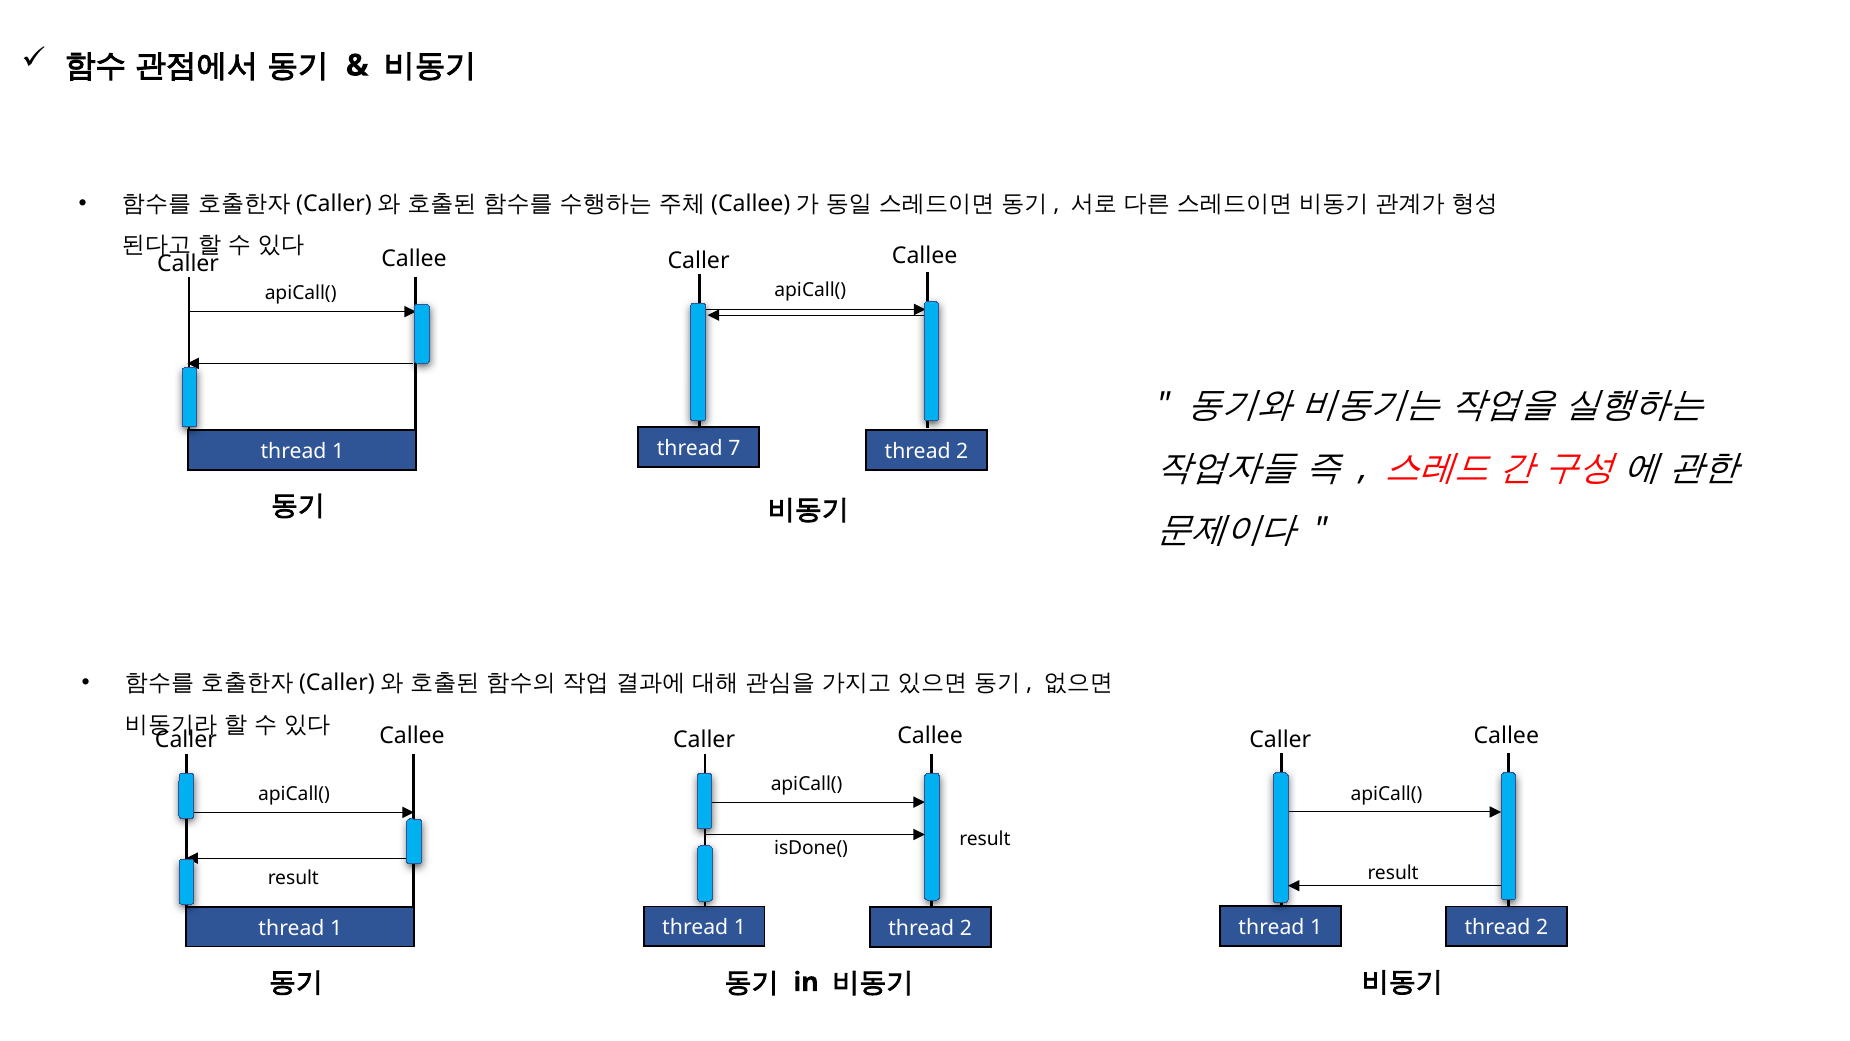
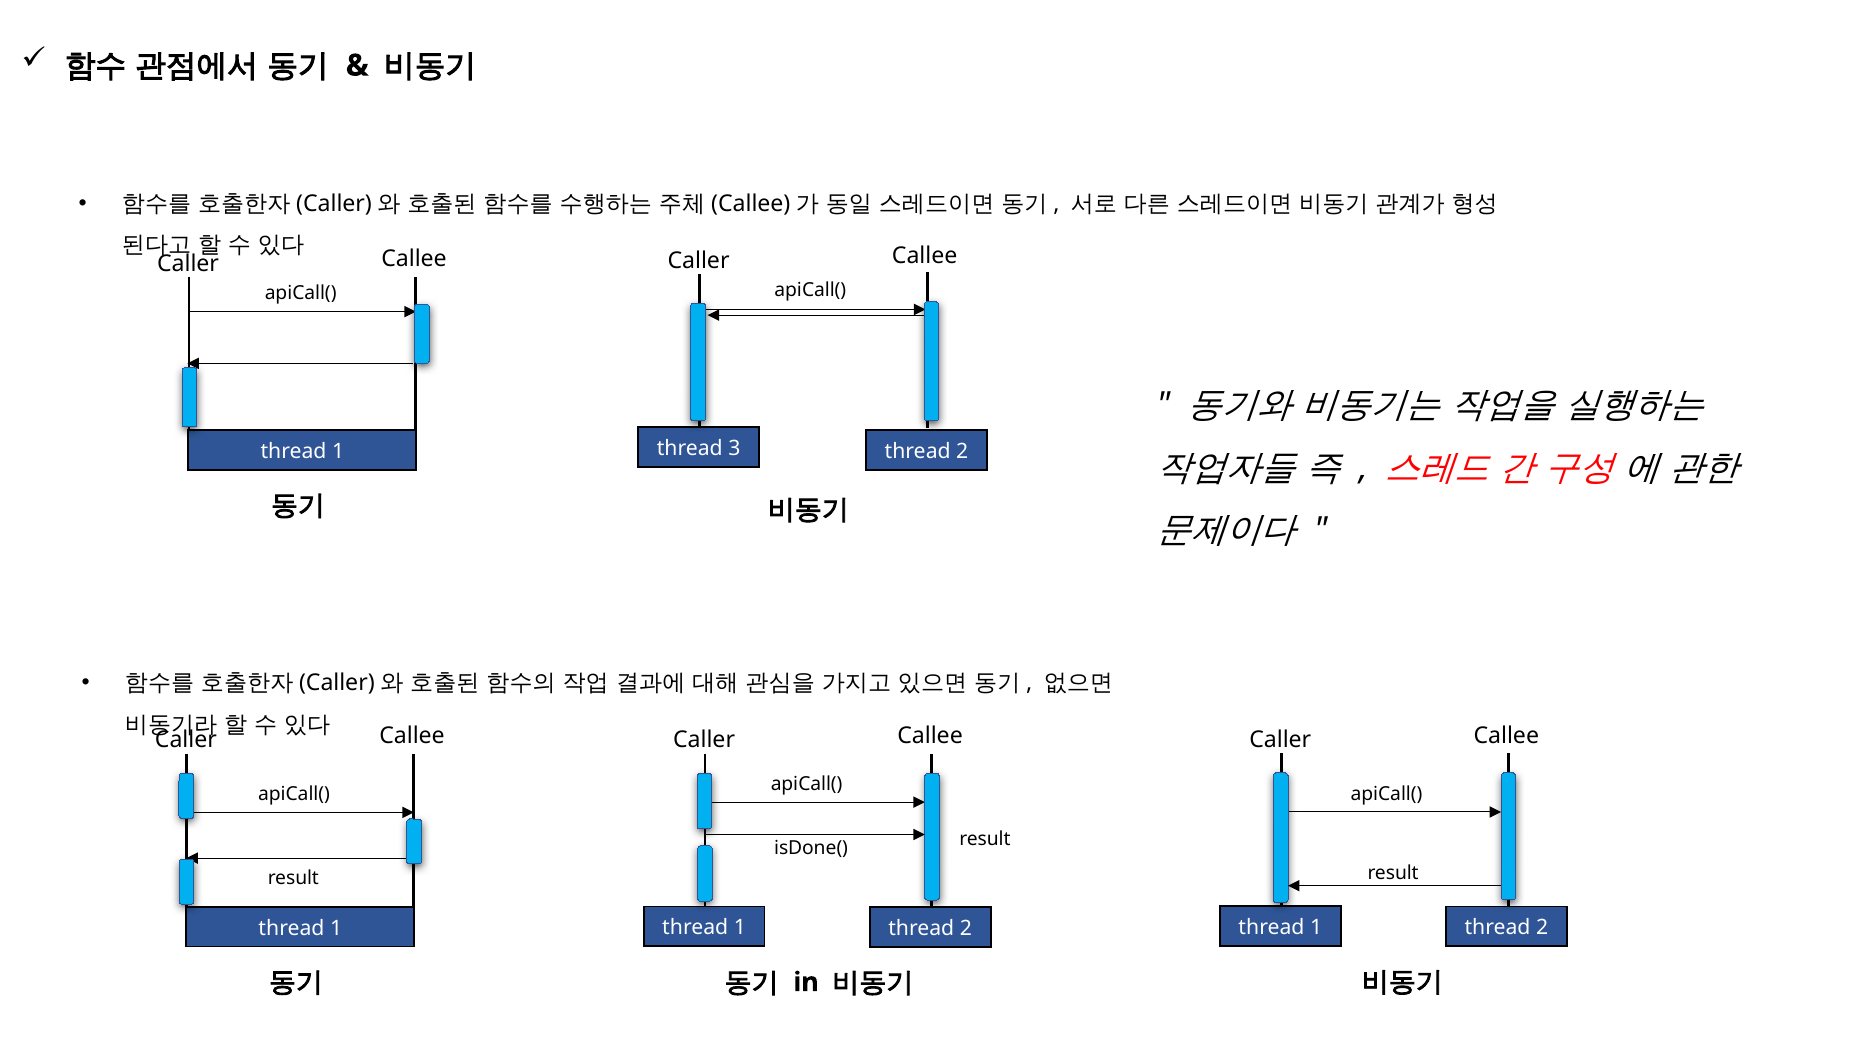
7: 7 -> 3 (734, 448)
